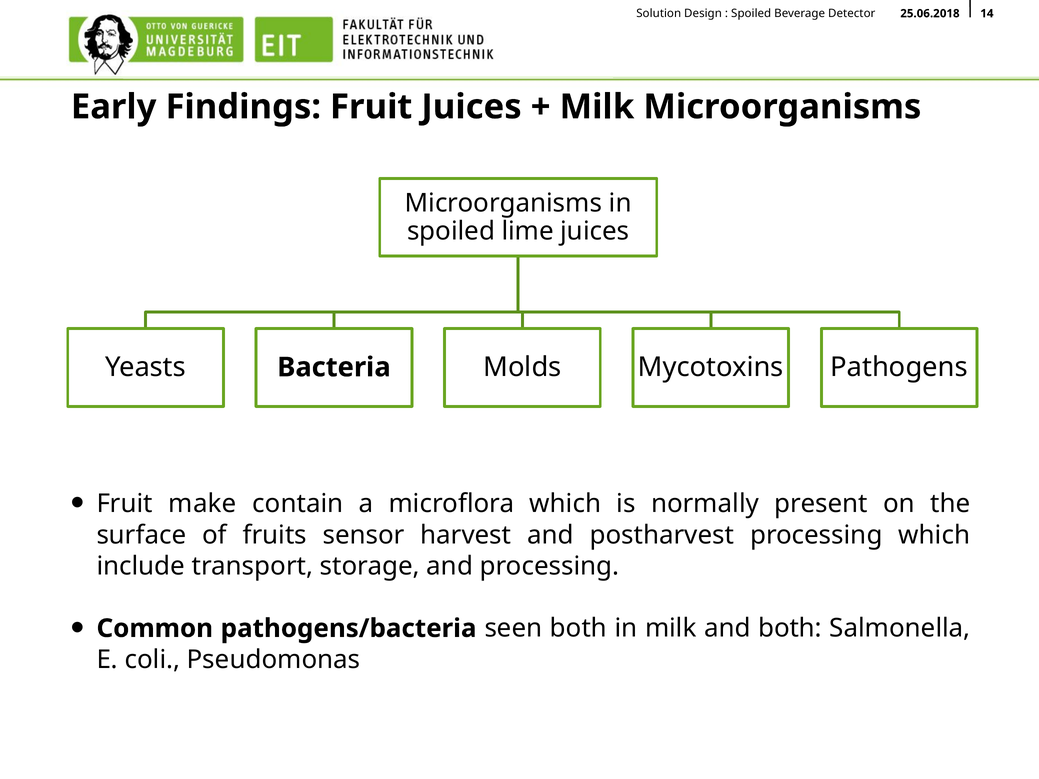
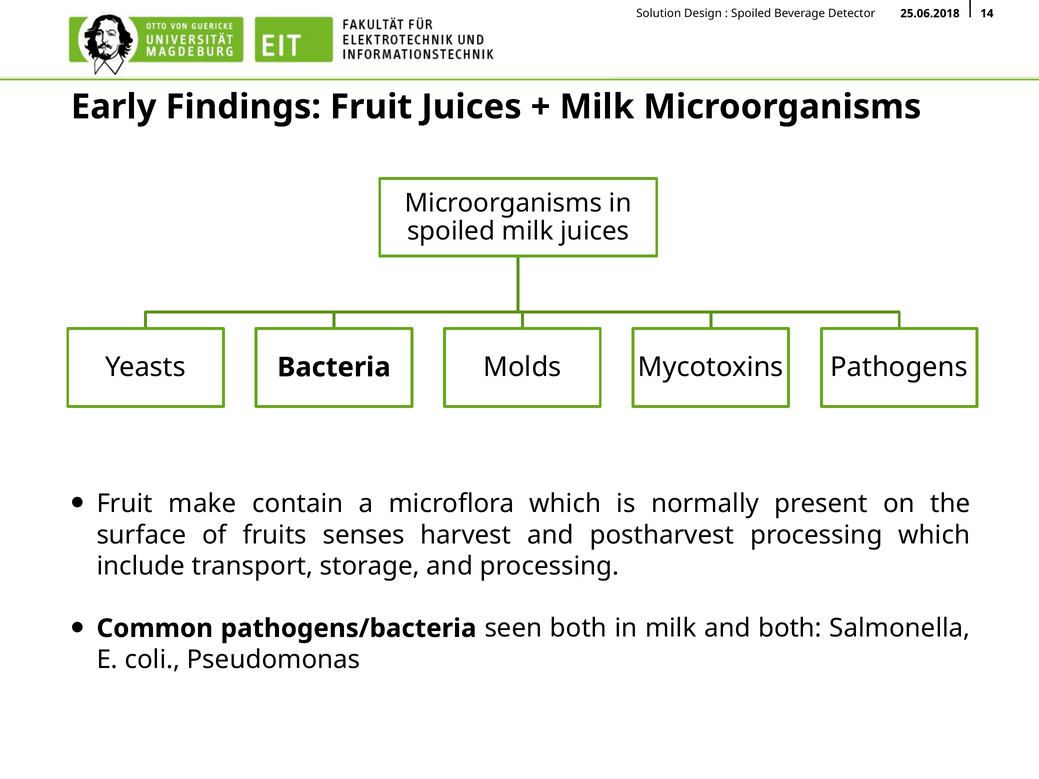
lime: lime -> milk (528, 231)
sensor: sensor -> senses (364, 535)
